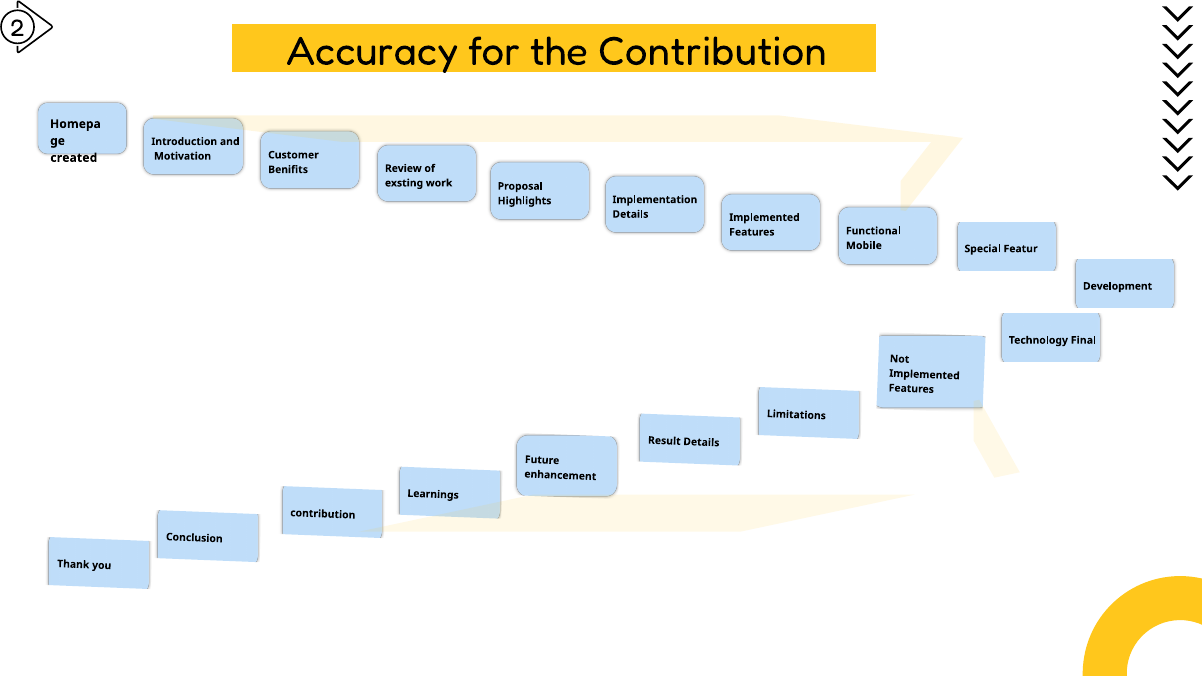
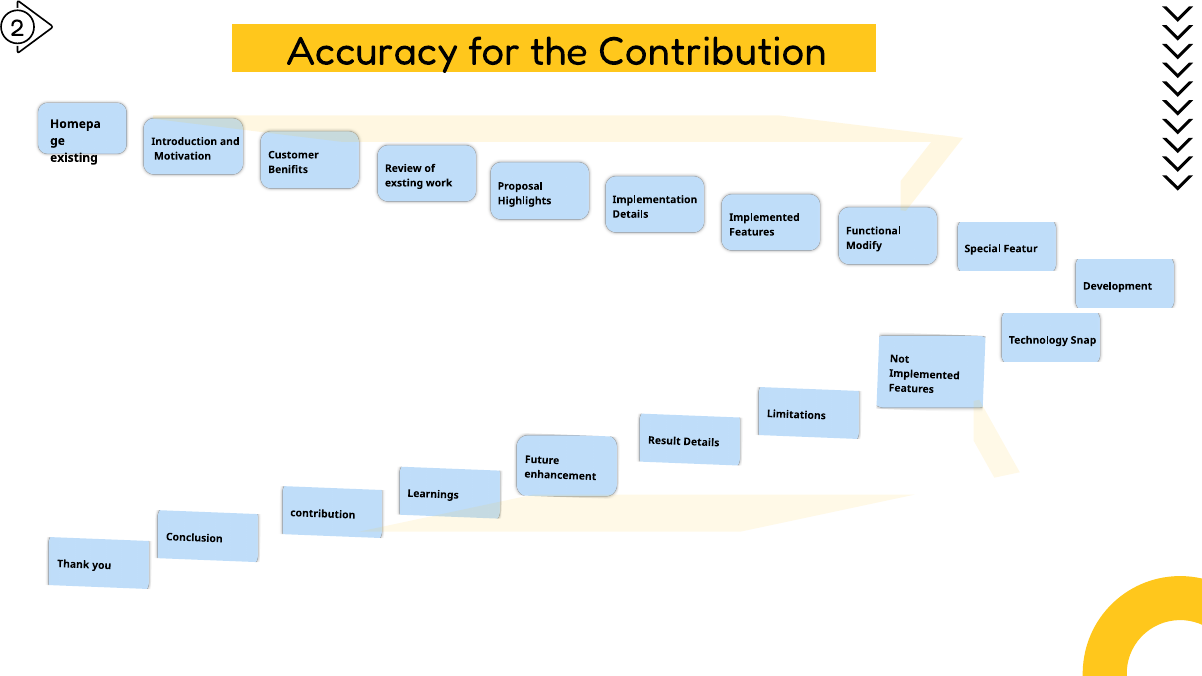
created: created -> existing (74, 158)
Mobile: Mobile -> Modify (864, 246)
Final: Final -> Snap (1084, 340)
